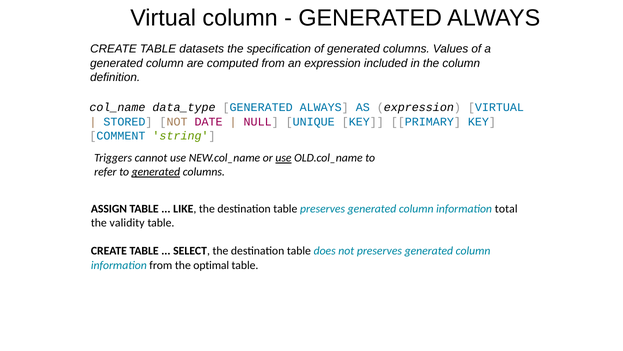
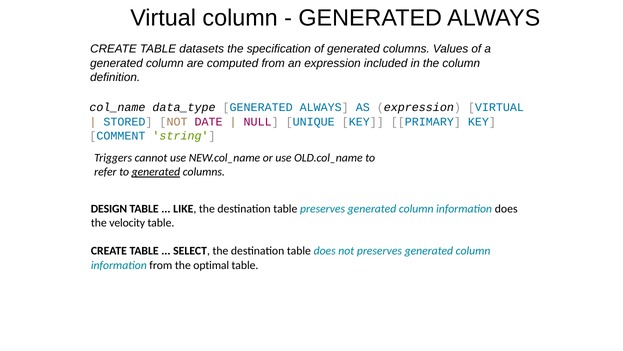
use underline: present -> none (283, 158)
ASSIGN: ASSIGN -> DESIGN (109, 209)
information total: total -> does (506, 209)
validity: validity -> velocity (127, 223)
